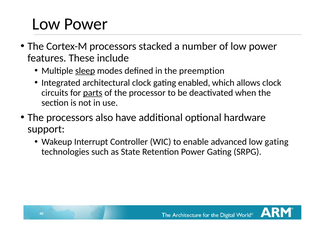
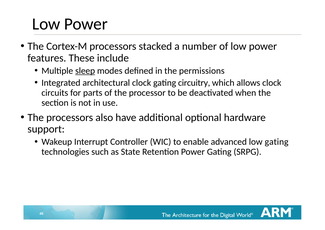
preemption: preemption -> permissions (202, 71)
enabled: enabled -> circuitry (194, 83)
parts underline: present -> none (93, 93)
